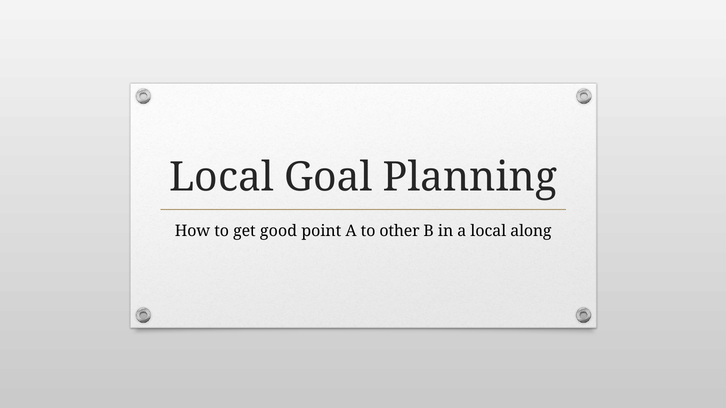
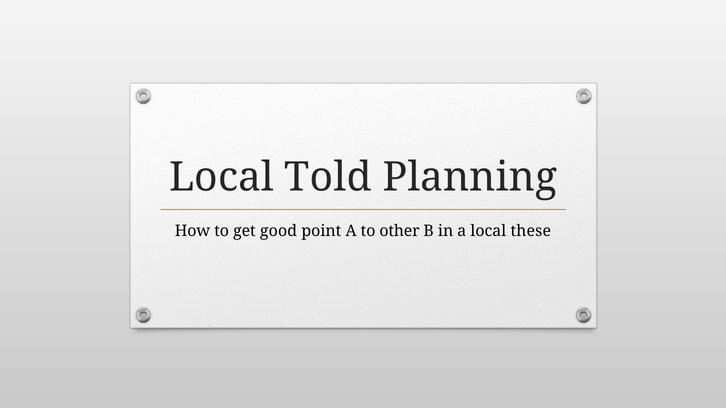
Goal: Goal -> Told (328, 177)
along: along -> these (531, 231)
